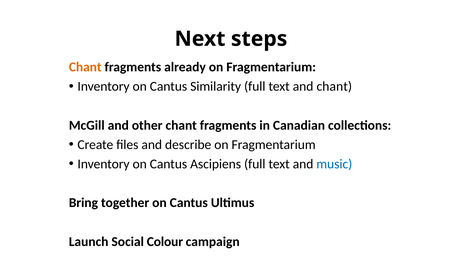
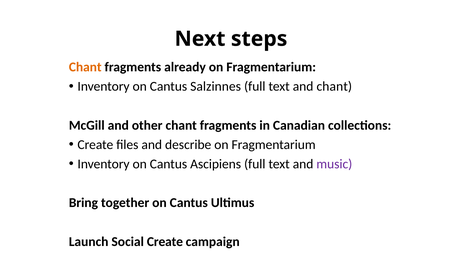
Similarity: Similarity -> Salzinnes (216, 86)
music colour: blue -> purple (334, 164)
Social Colour: Colour -> Create (165, 241)
